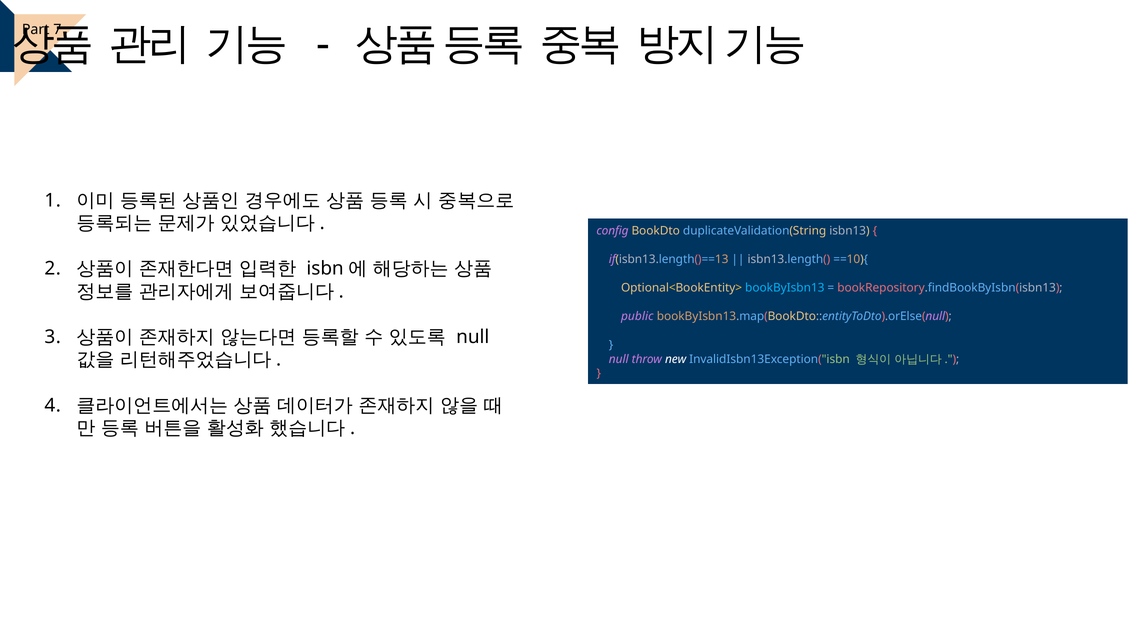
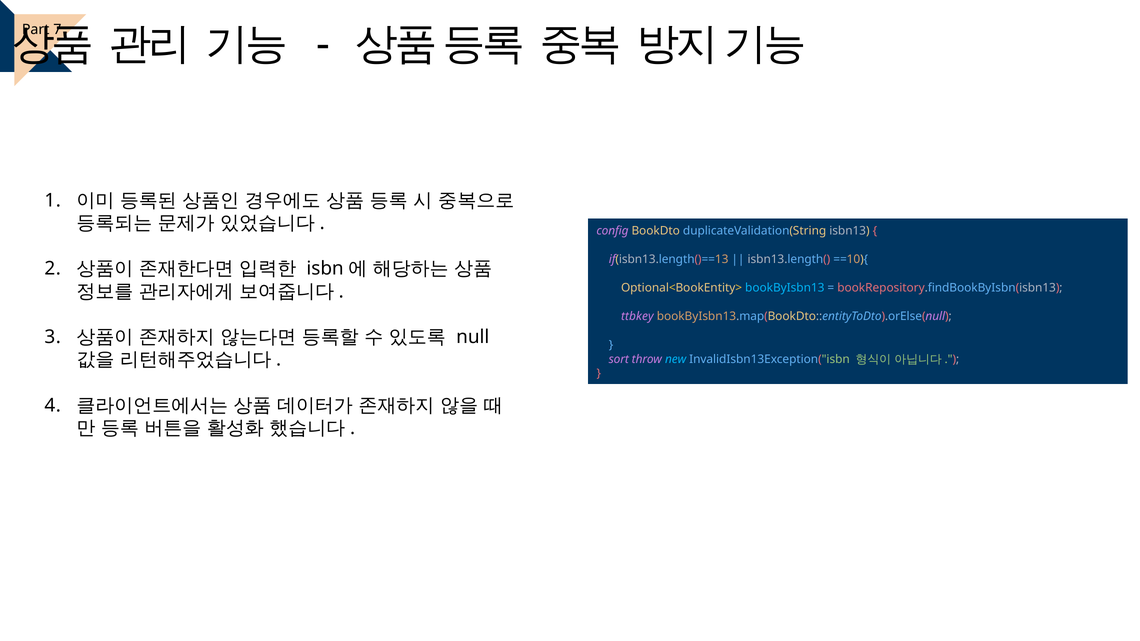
public: public -> ttbkey (637, 316)
null: null -> sort (619, 359)
new colour: white -> light blue (676, 359)
